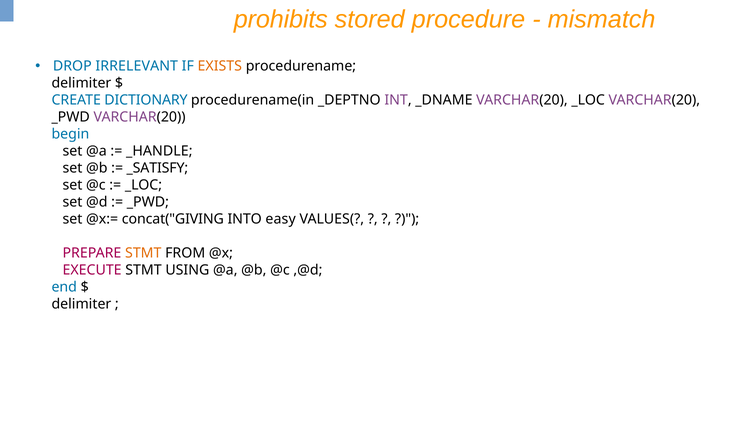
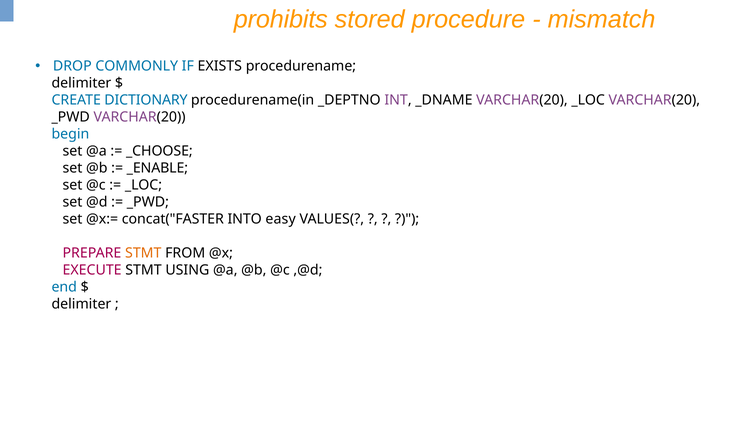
IRRELEVANT: IRRELEVANT -> COMMONLY (137, 66)
EXISTS colour: orange -> black (220, 66)
_HANDLE: _HANDLE -> _CHOOSE (159, 151)
_SATISFY: _SATISFY -> _ENABLE (157, 168)
concat("GIVING: concat("GIVING -> concat("FASTER (173, 219)
